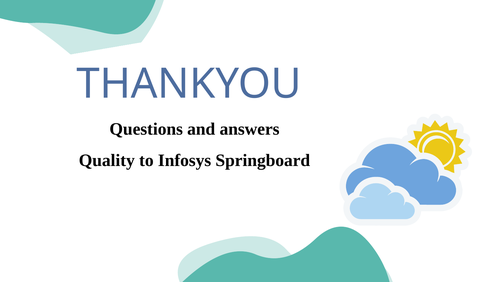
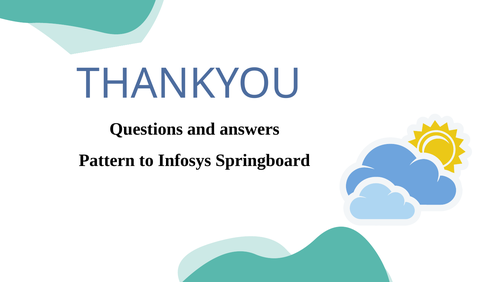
Quality: Quality -> Pattern (107, 160)
